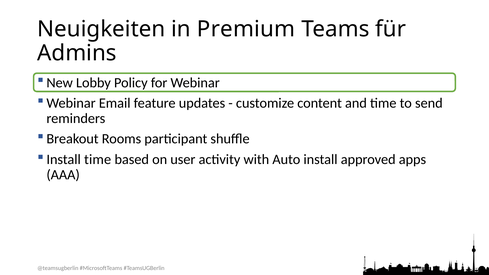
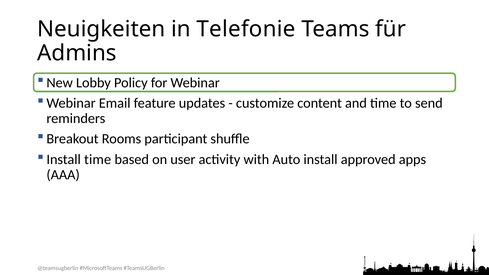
Premium: Premium -> Telefonie (246, 29)
